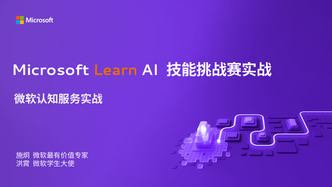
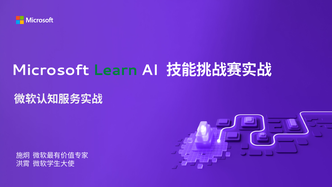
Learn colour: orange -> green (115, 70)
